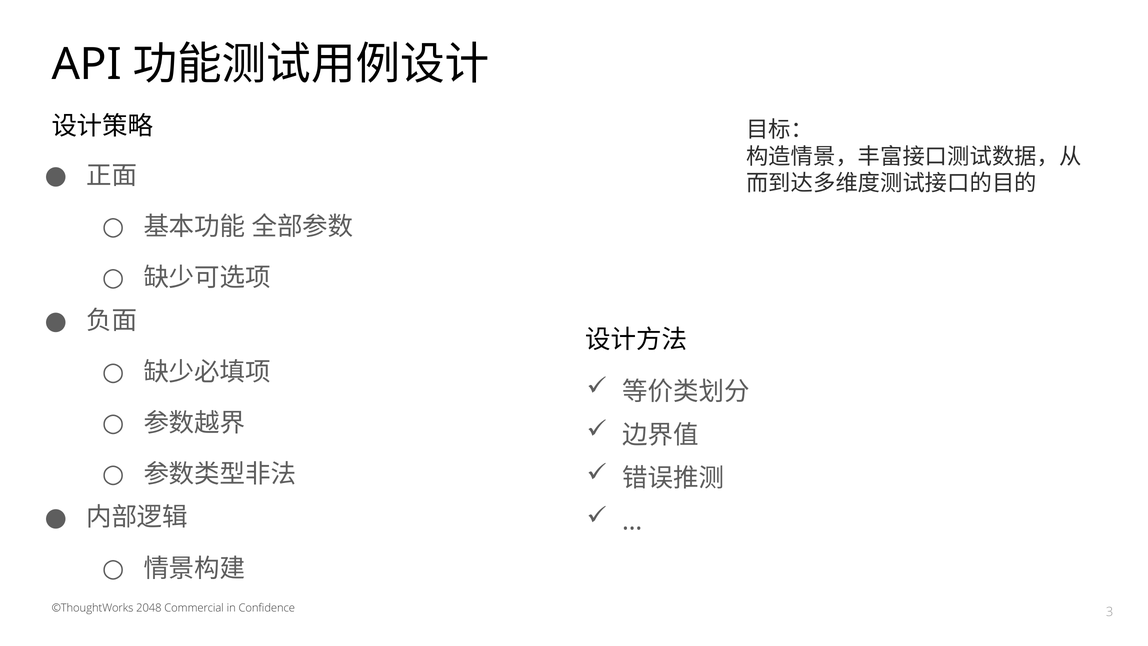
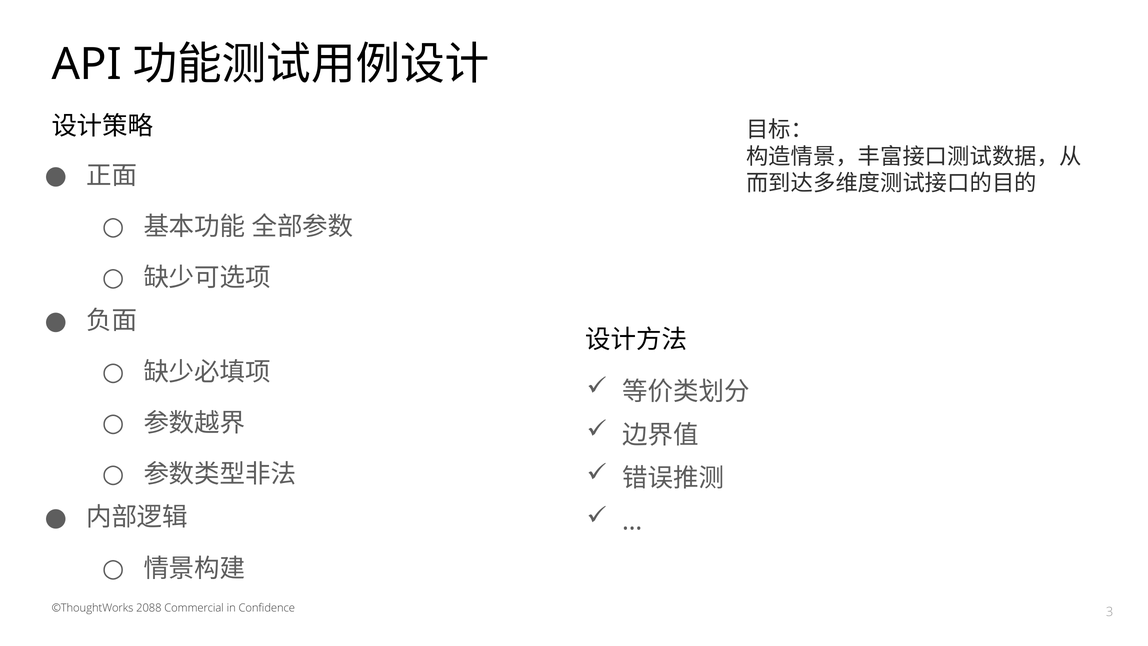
2048: 2048 -> 2088 (149, 608)
